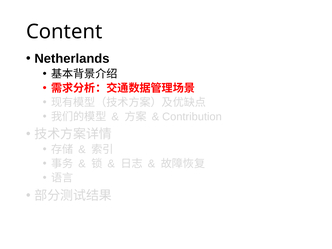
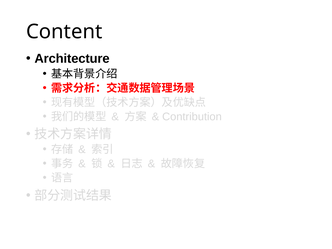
Netherlands: Netherlands -> Architecture (72, 59)
